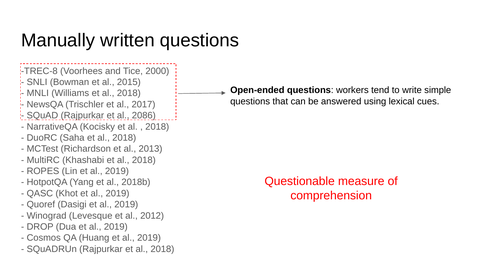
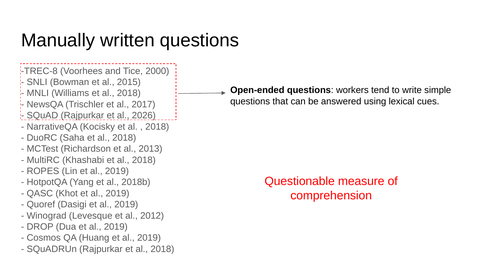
2086: 2086 -> 2026 (144, 116)
